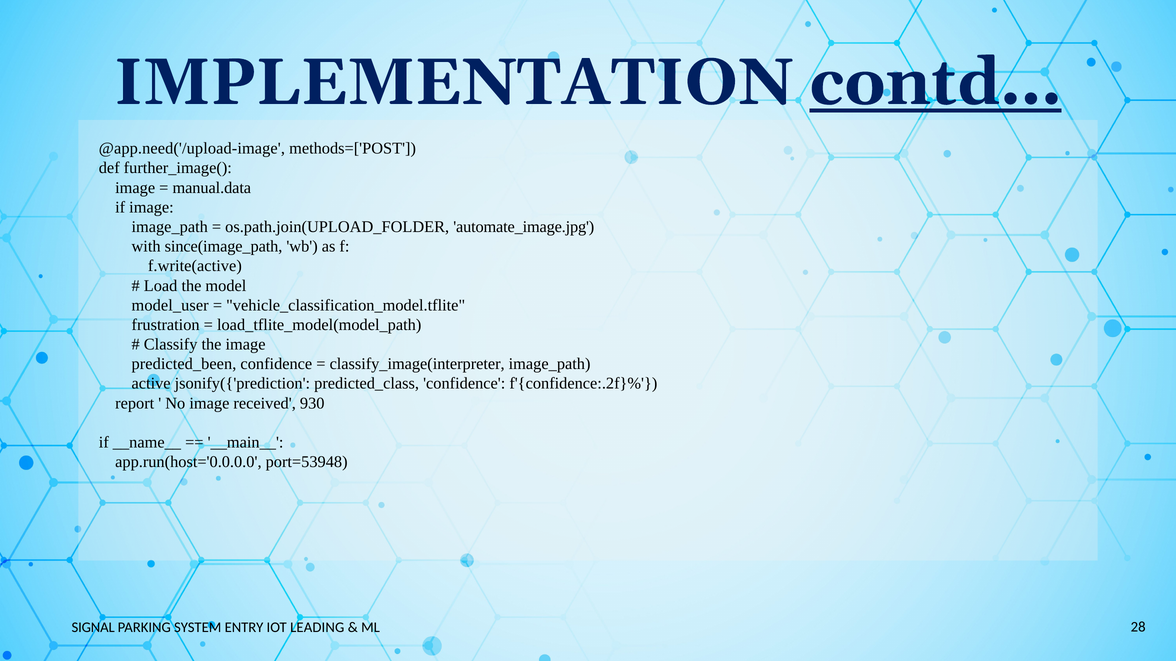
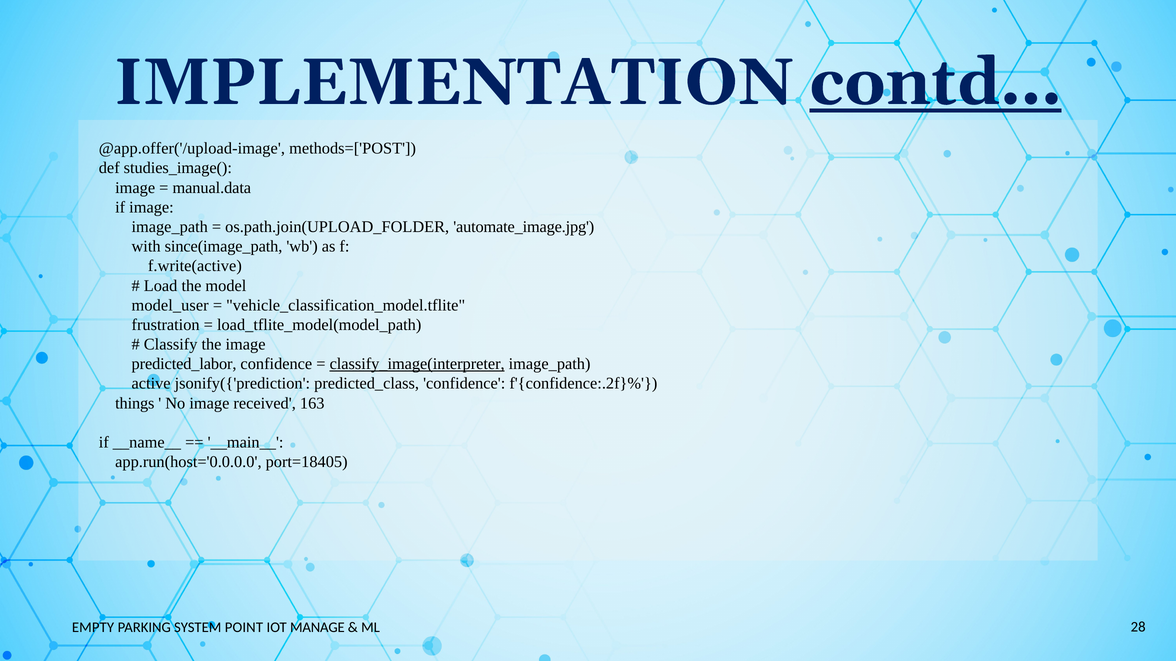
@app.need('/upload-image: @app.need('/upload-image -> @app.offer('/upload-image (192, 149)
further_image(: further_image( -> studies_image( (178, 168)
predicted_been: predicted_been -> predicted_labor (184, 364)
classify_image(interpreter underline: none -> present (417, 364)
report: report -> things (135, 403)
930: 930 -> 163 (312, 403)
port=53948: port=53948 -> port=18405 (307, 462)
SIGNAL: SIGNAL -> EMPTY (93, 628)
ENTRY: ENTRY -> POINT (244, 628)
LEADING: LEADING -> MANAGE (317, 628)
